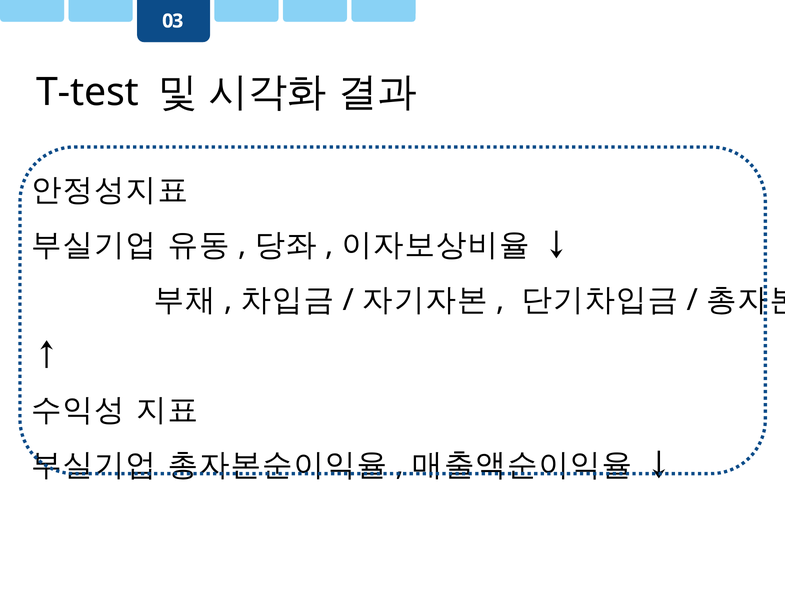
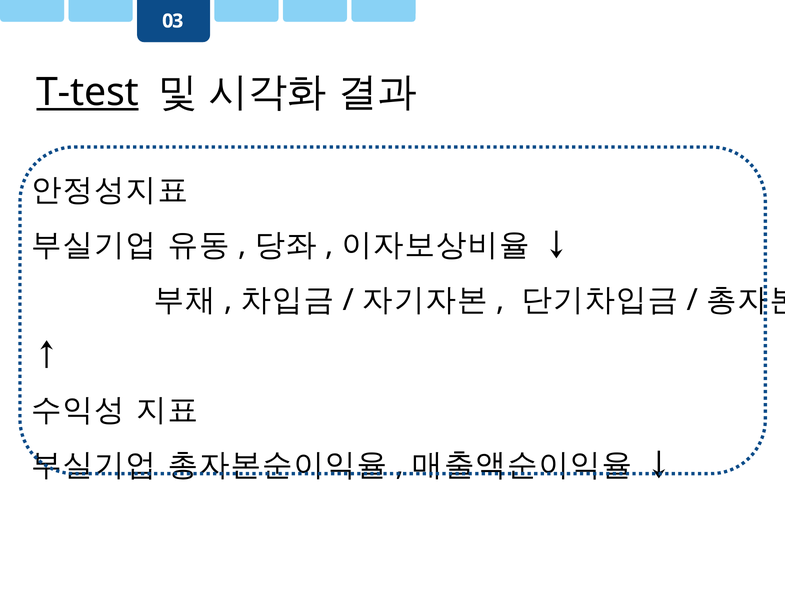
T-test underline: none -> present (88, 92)
